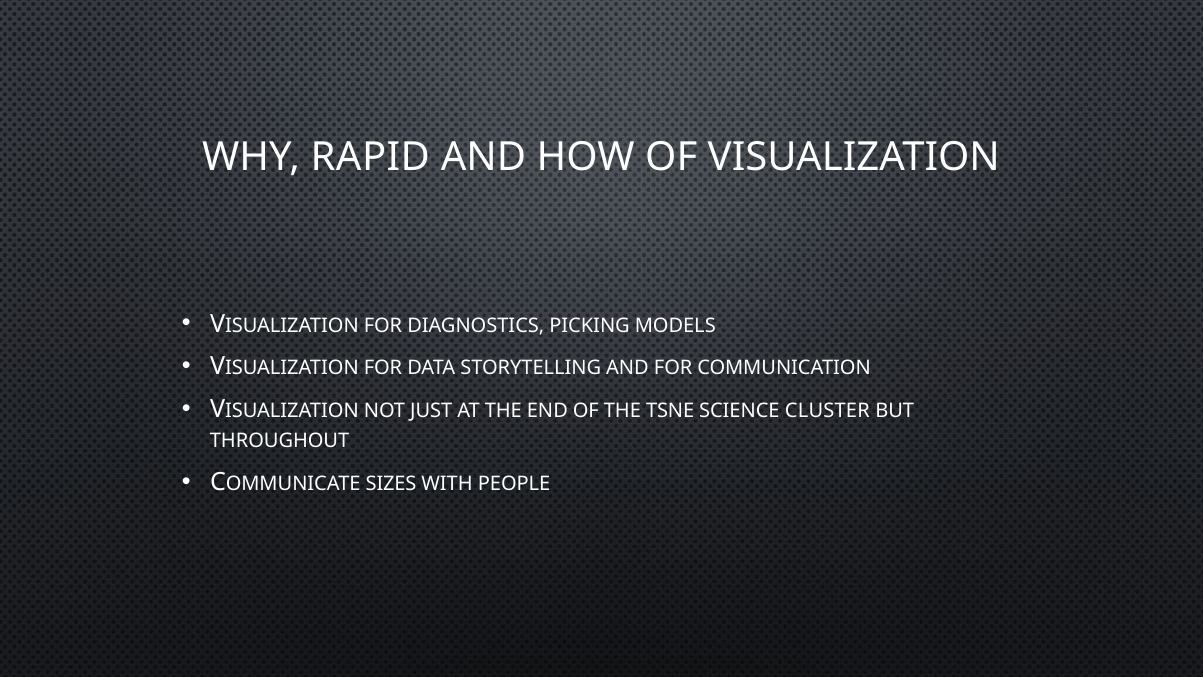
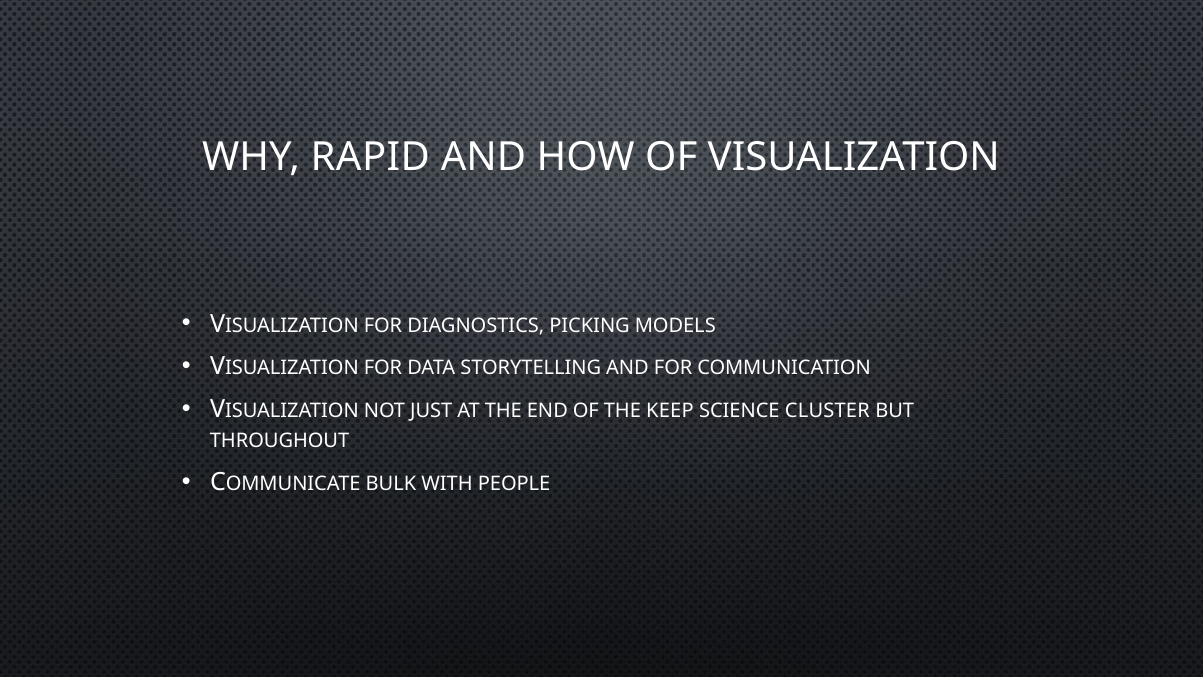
TSNE: TSNE -> KEEP (670, 411)
SIZES: SIZES -> BULK (391, 484)
